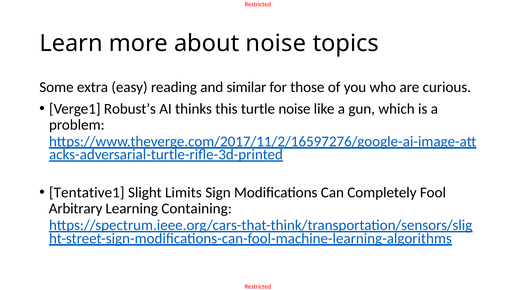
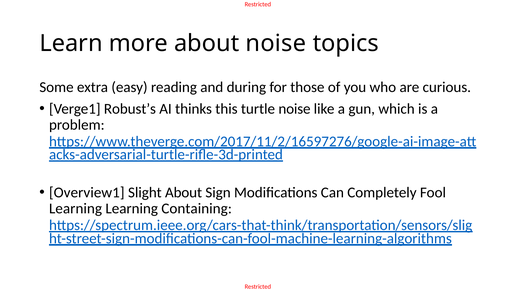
similar: similar -> during (246, 87)
Tentative1: Tentative1 -> Overview1 (87, 193)
Slight Limits: Limits -> About (184, 193)
Arbitrary: Arbitrary -> Learning (76, 209)
